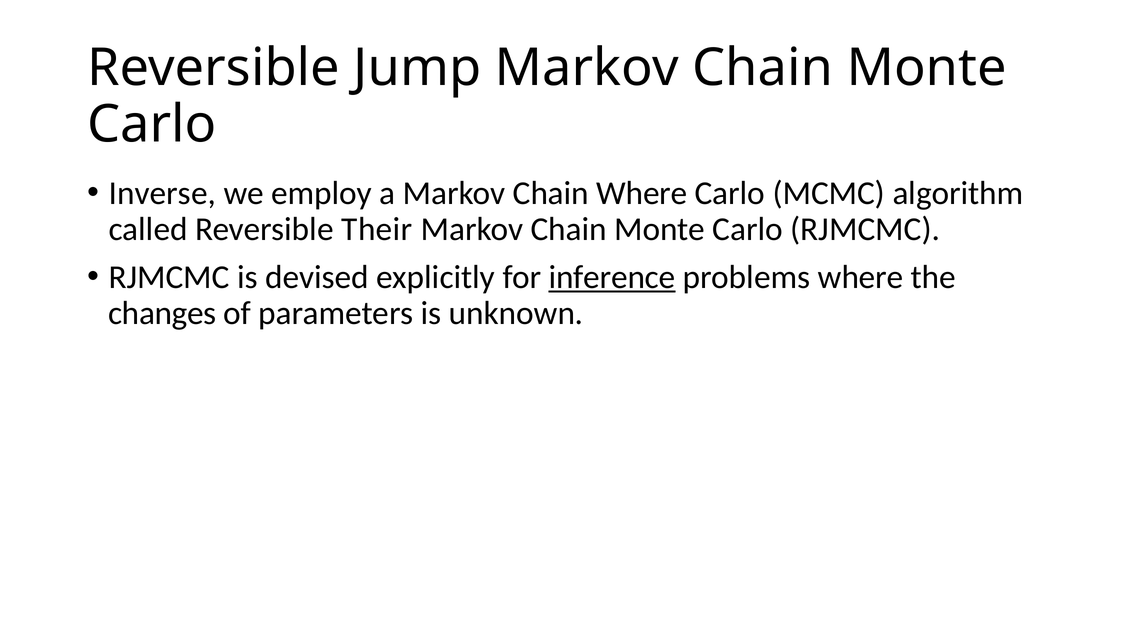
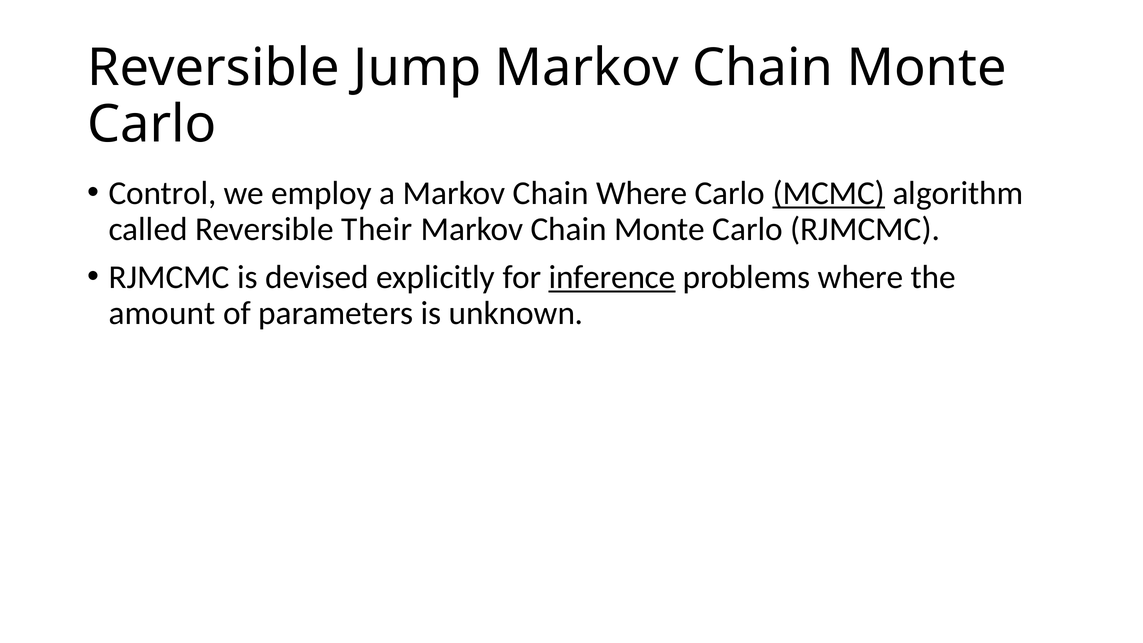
Inverse: Inverse -> Control (162, 193)
MCMC underline: none -> present (829, 193)
changes: changes -> amount (162, 313)
